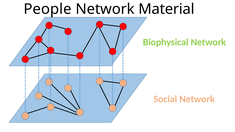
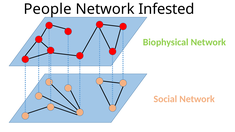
Material: Material -> Infested (166, 9)
